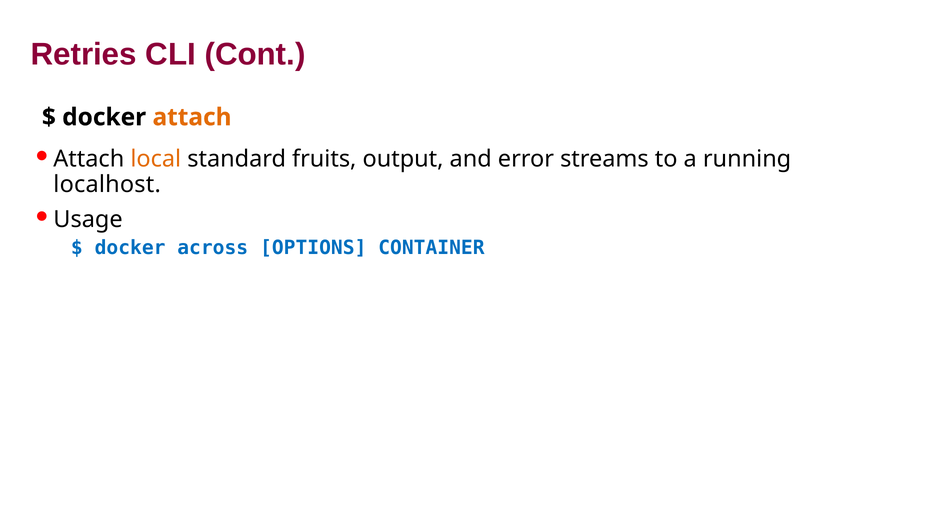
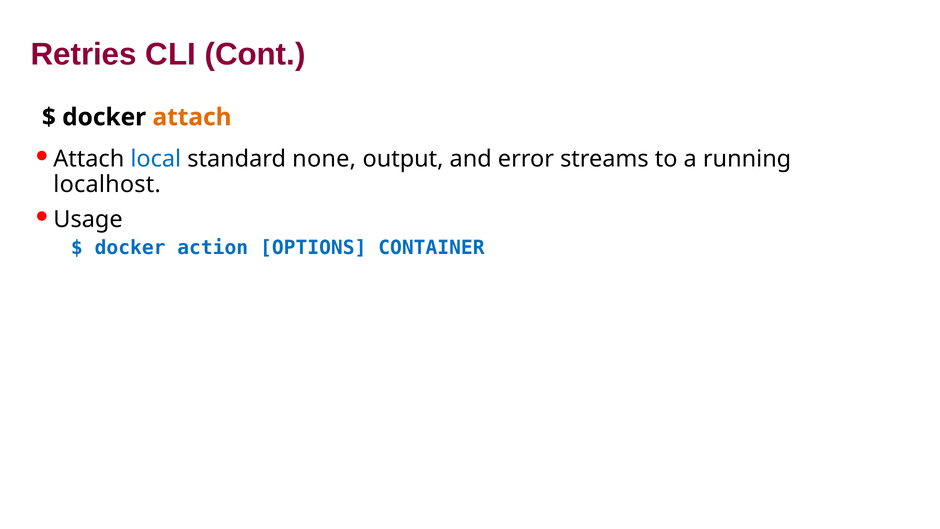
local colour: orange -> blue (156, 159)
fruits: fruits -> none (324, 159)
across: across -> action (213, 248)
